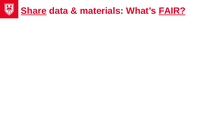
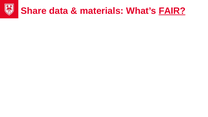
Share underline: present -> none (34, 11)
